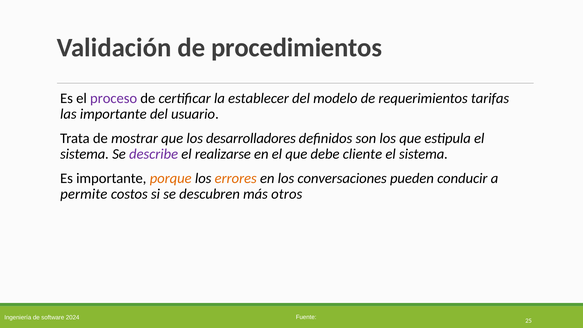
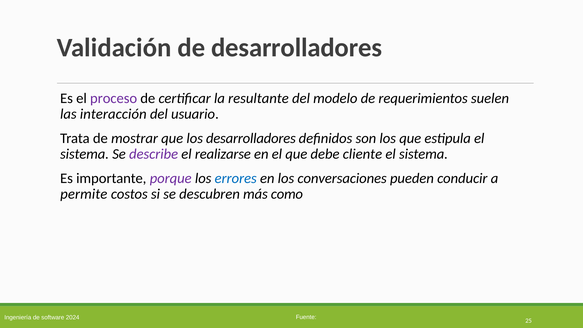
de procedimientos: procedimientos -> desarrolladores (297, 48)
establecer: establecer -> resultante (258, 98)
tarifas: tarifas -> suelen (490, 98)
las importante: importante -> interacción (113, 114)
porque colour: orange -> purple (171, 178)
errores colour: orange -> blue (236, 178)
otros: otros -> como (287, 194)
